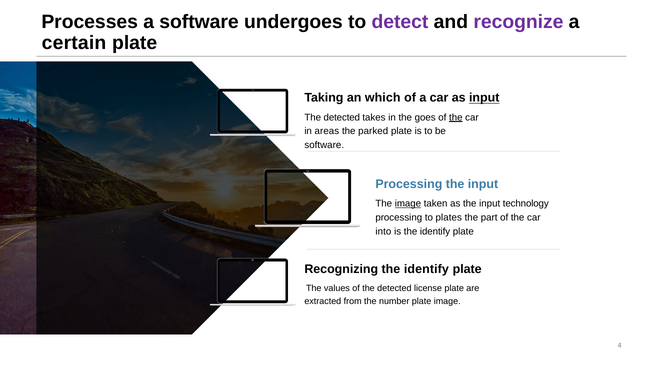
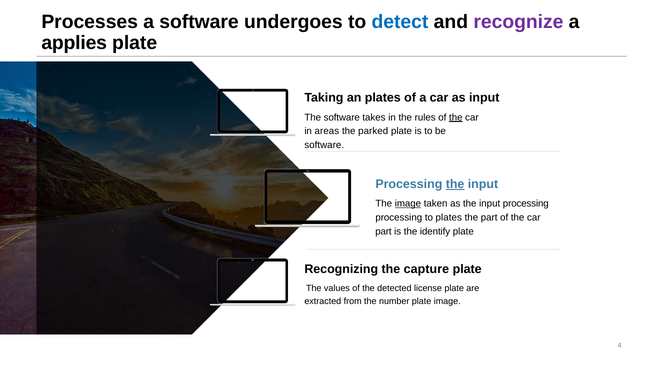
detect colour: purple -> blue (400, 22)
certain: certain -> applies (74, 43)
an which: which -> plates (383, 98)
input underline: present -> none (484, 98)
detected: detected -> software (342, 117)
goes: goes -> rules (425, 117)
the underline: none -> present (455, 184)
input technology: technology -> processing (526, 204)
into: into -> part (383, 231)
Recognizing the identify: identify -> capture (426, 269)
